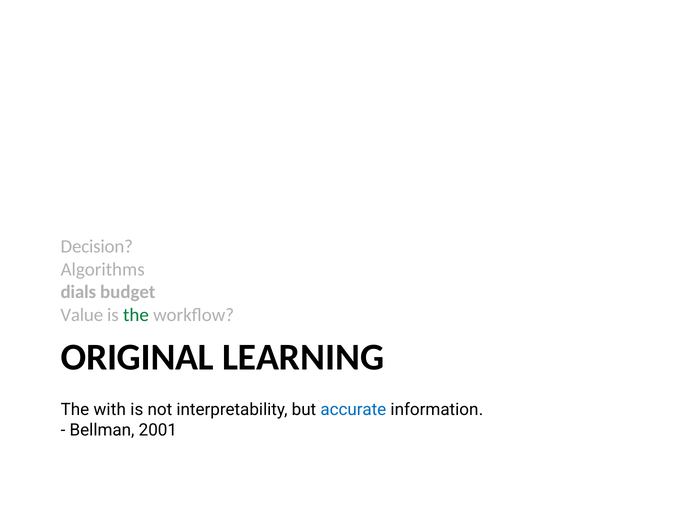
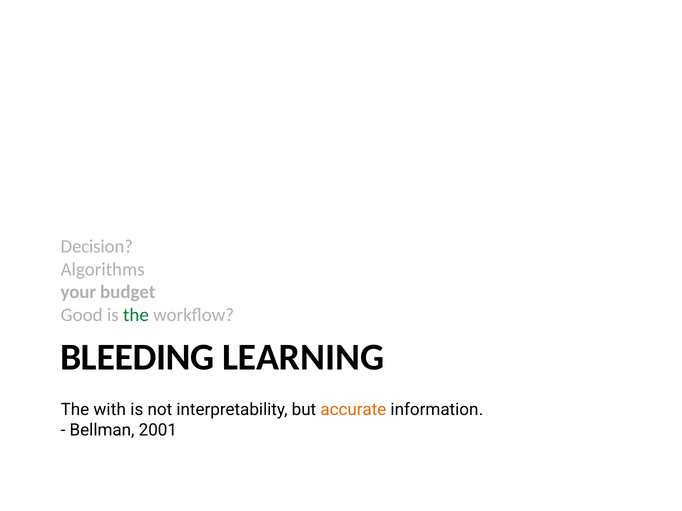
dials: dials -> your (78, 292)
Value: Value -> Good (82, 315)
ORIGINAL: ORIGINAL -> BLEEDING (137, 357)
accurate colour: blue -> orange (353, 410)
